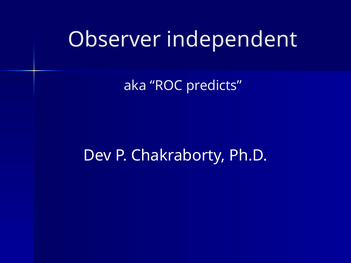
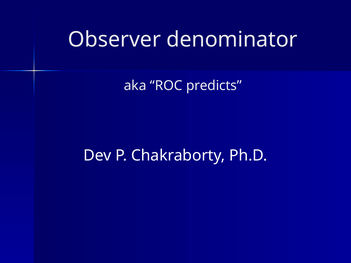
independent: independent -> denominator (232, 40)
